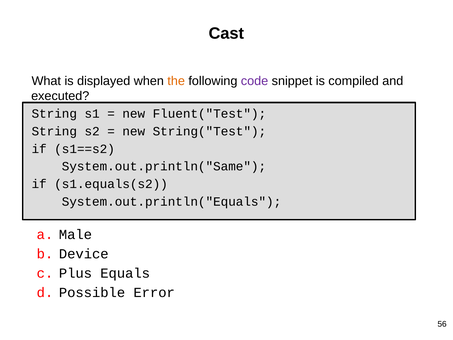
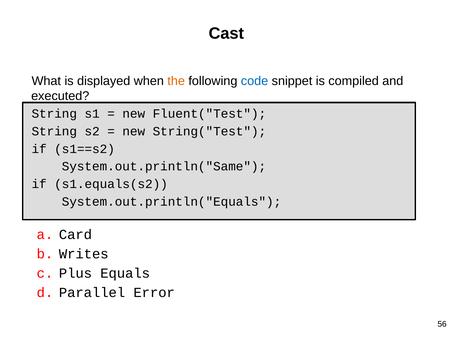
code colour: purple -> blue (255, 81)
Male: Male -> Card (75, 234)
Device: Device -> Writes (84, 254)
Possible: Possible -> Parallel (92, 293)
